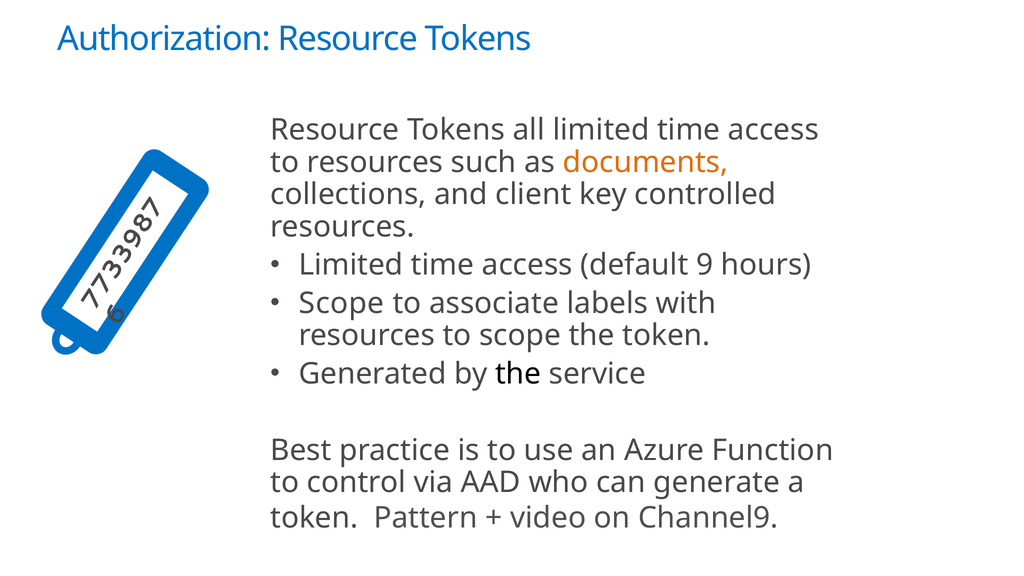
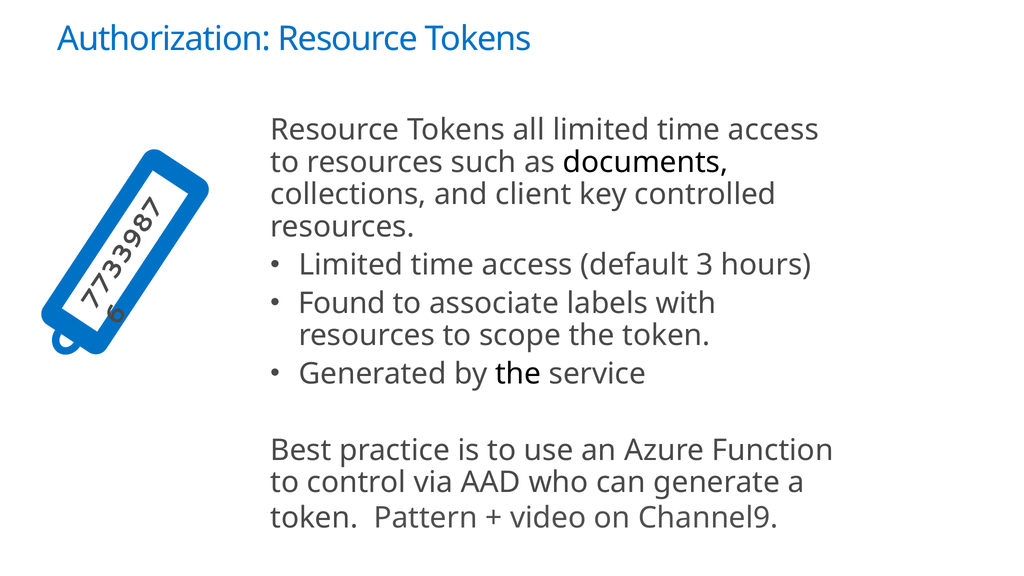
documents colour: orange -> black (646, 162)
default 9: 9 -> 3 (705, 265)
Scope: Scope -> Found (342, 303)
